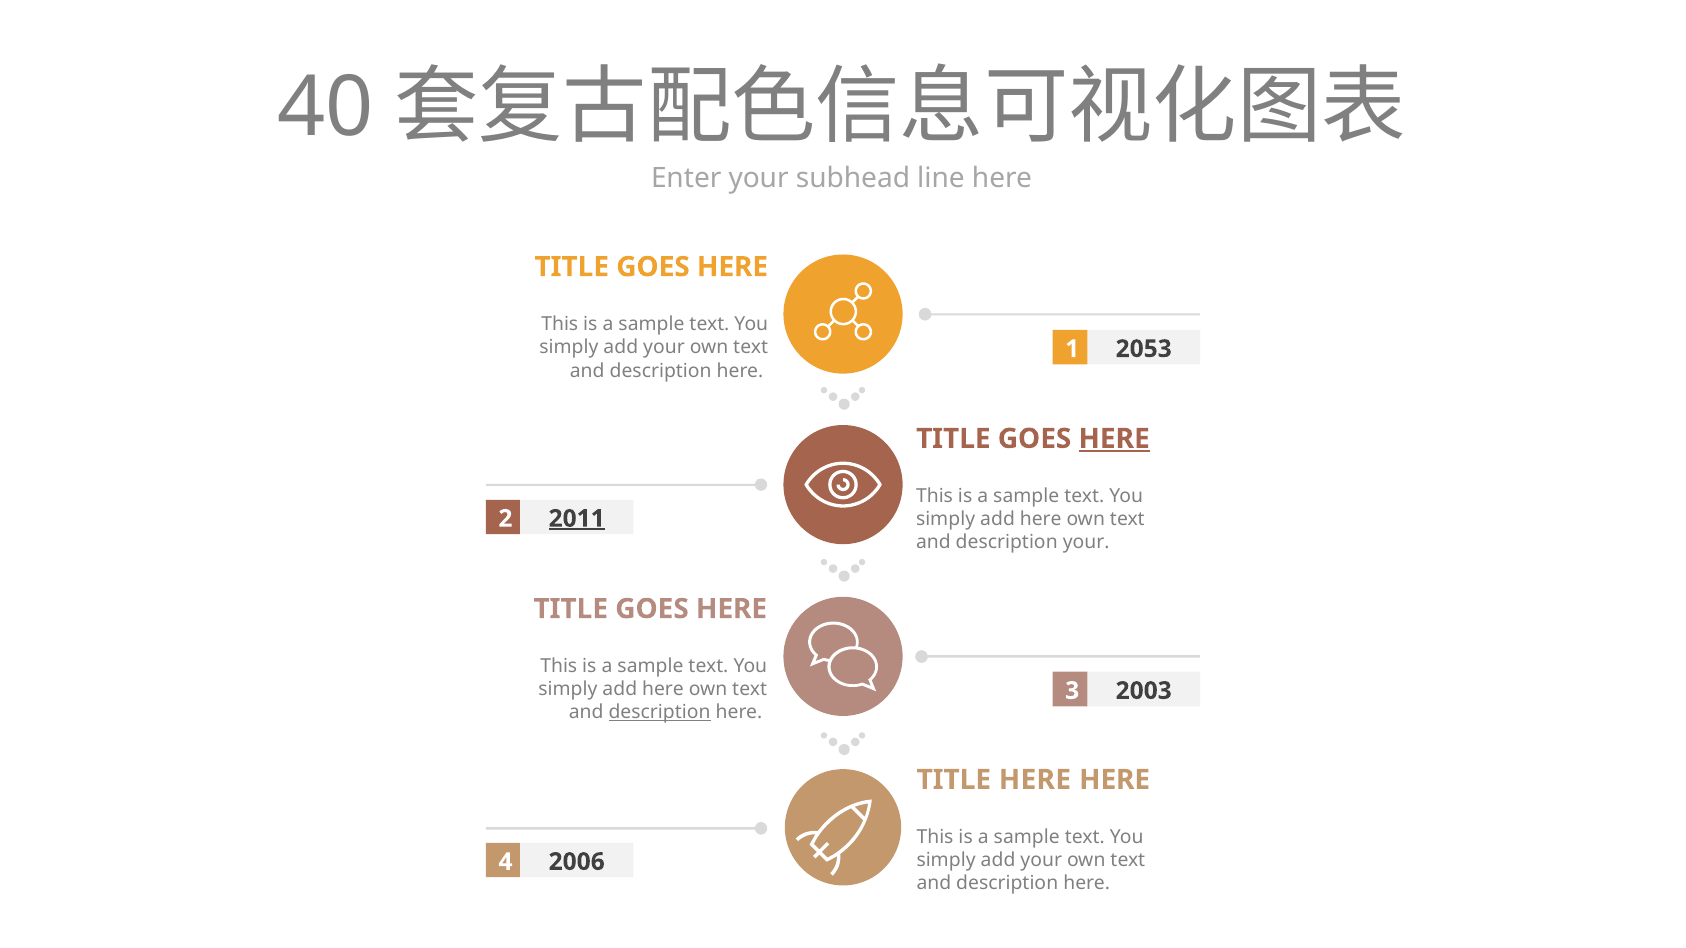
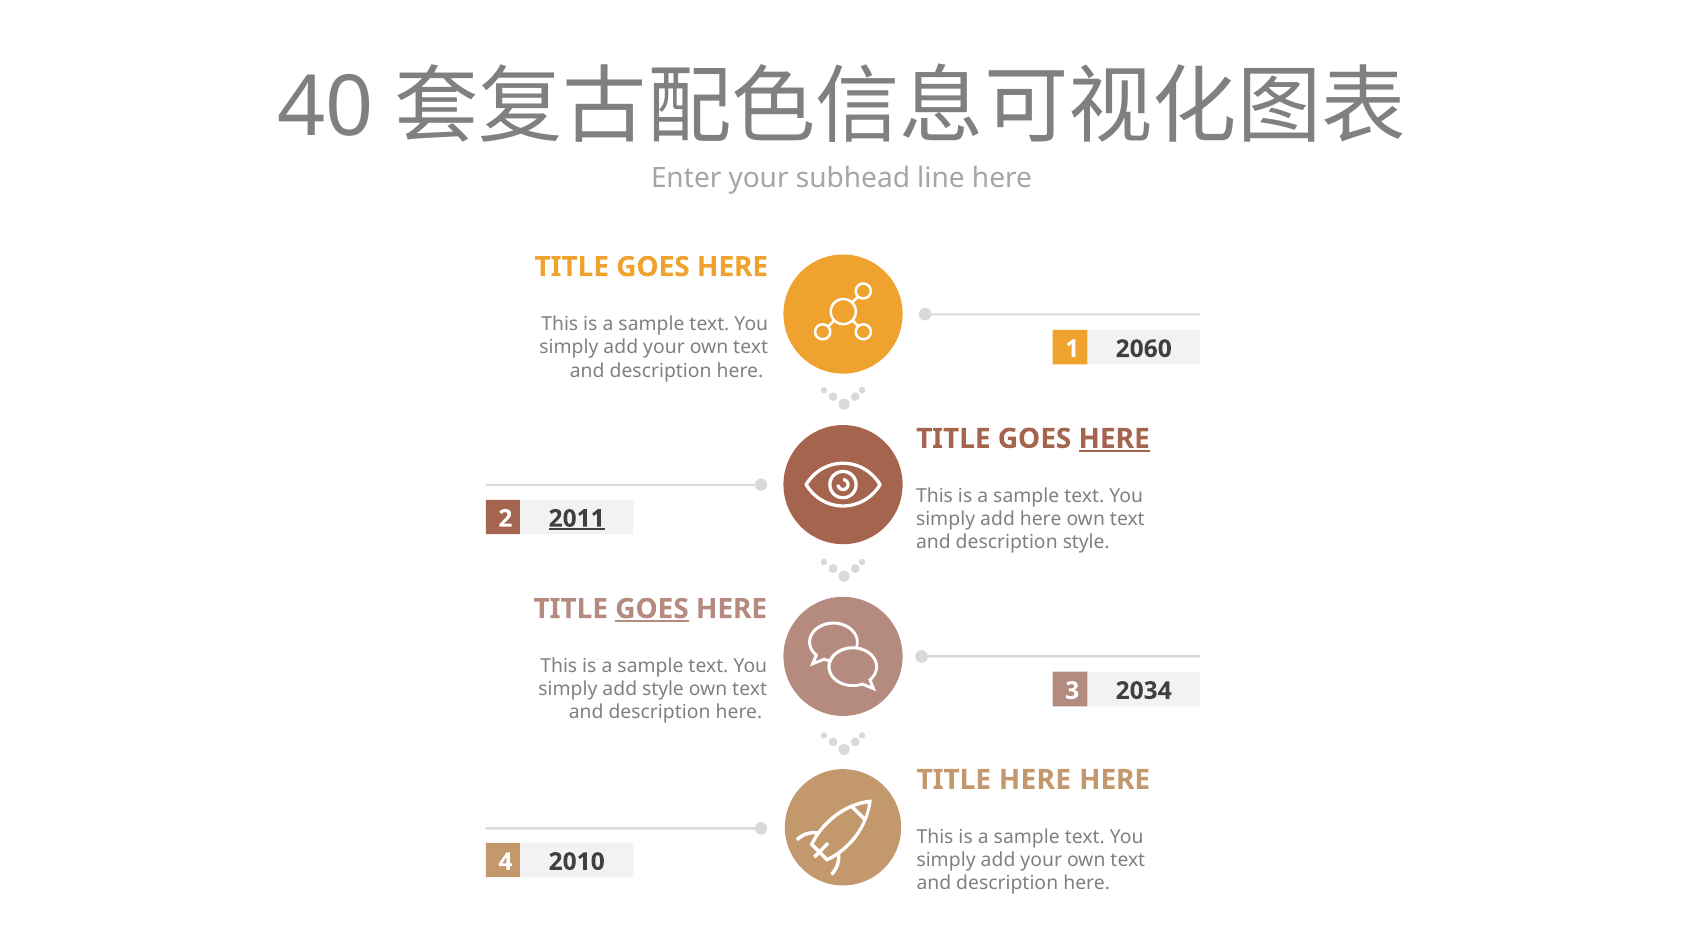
2053: 2053 -> 2060 (1144, 349)
description your: your -> style (1086, 543)
GOES underline: none -> present (652, 609)
here: here -> style (663, 690)
2003: 2003 -> 2034 (1144, 691)
description underline: present -> none (660, 713)
2006: 2006 -> 2010 (577, 862)
